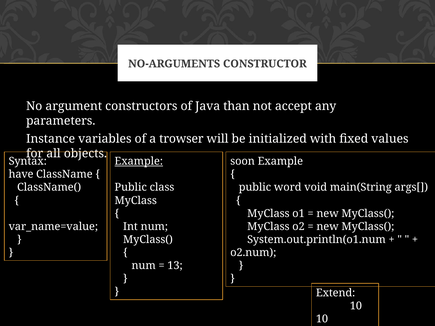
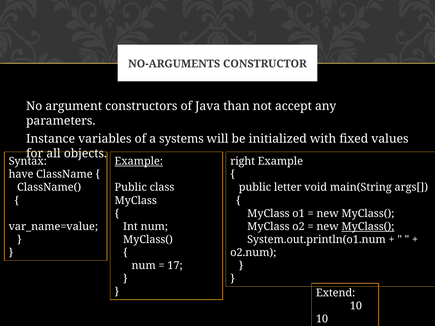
trowser: trowser -> systems (181, 139)
soon: soon -> right (243, 161)
word: word -> letter (288, 188)
MyClass( underline: none -> present (368, 227)
13: 13 -> 17 (175, 266)
